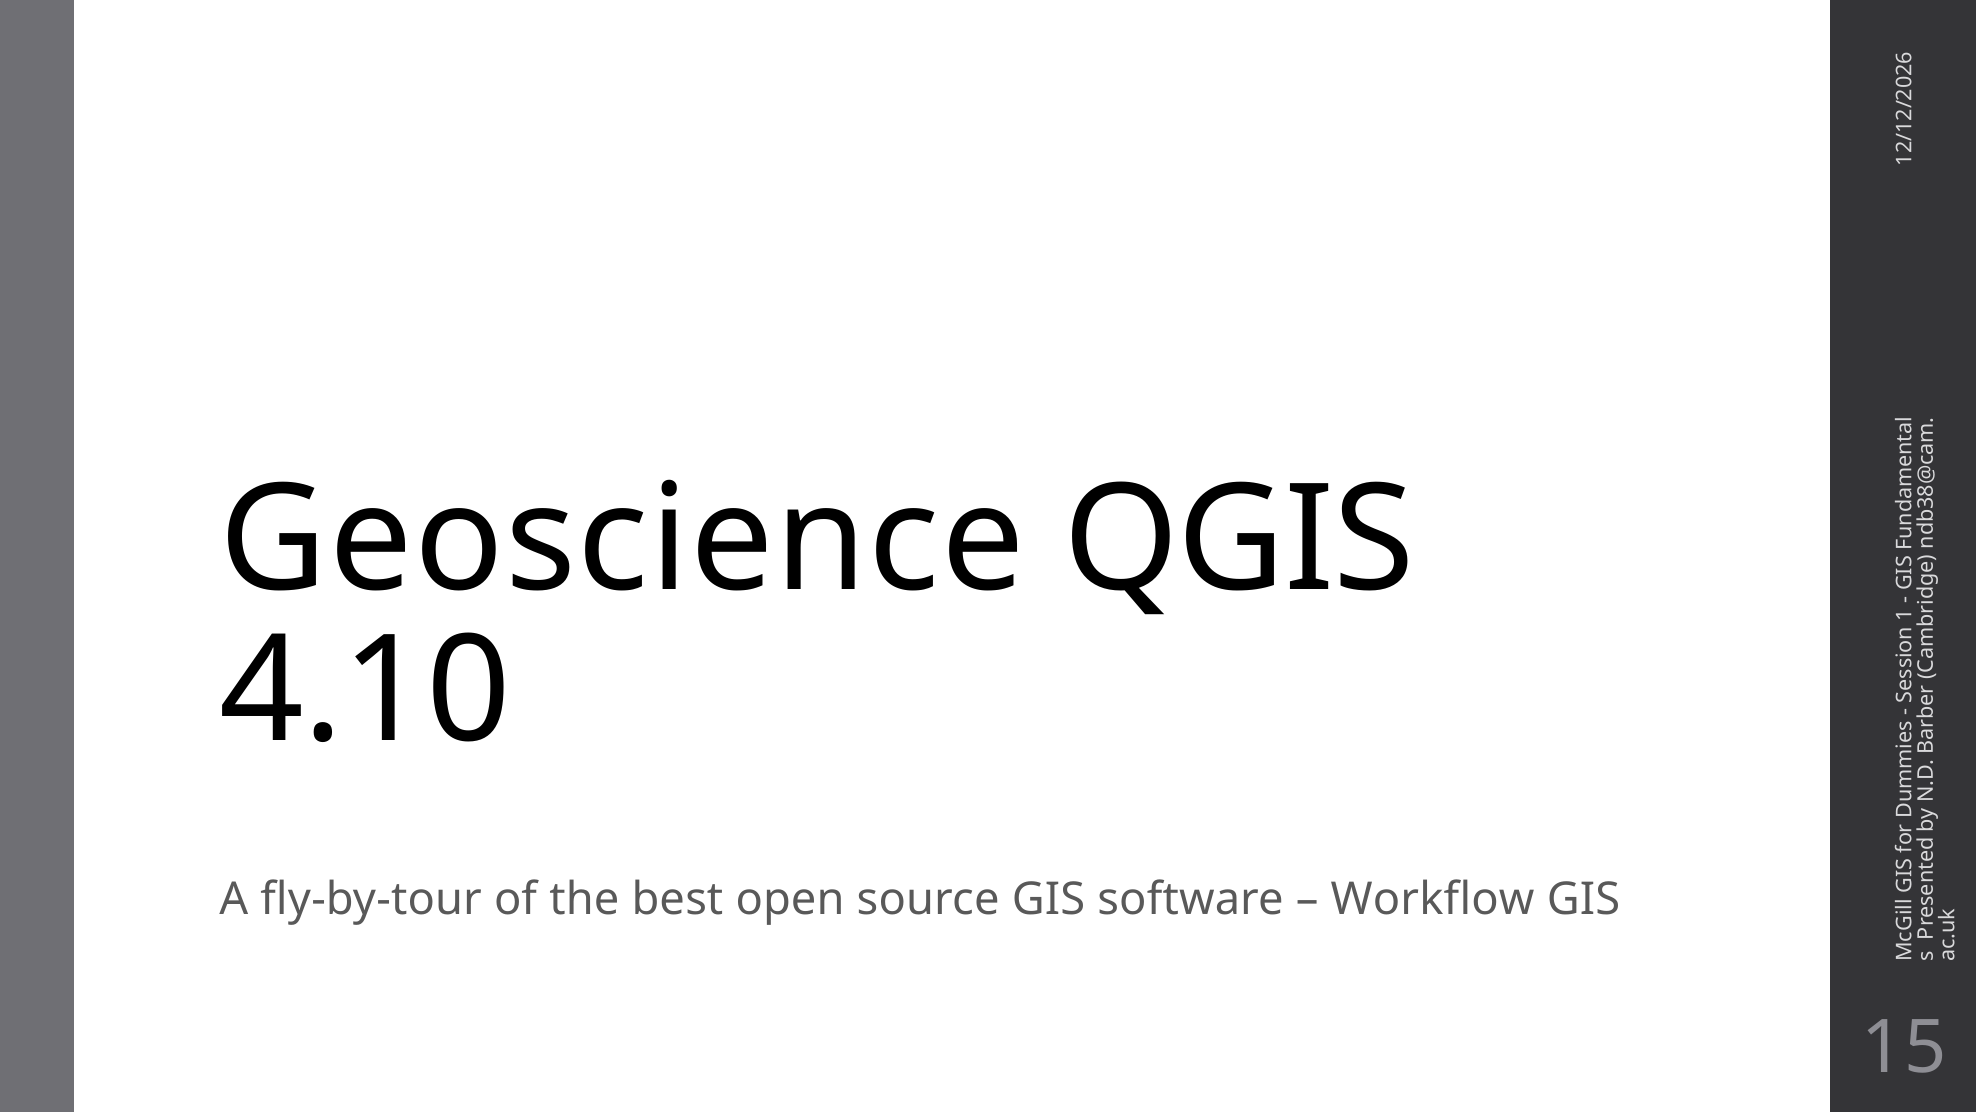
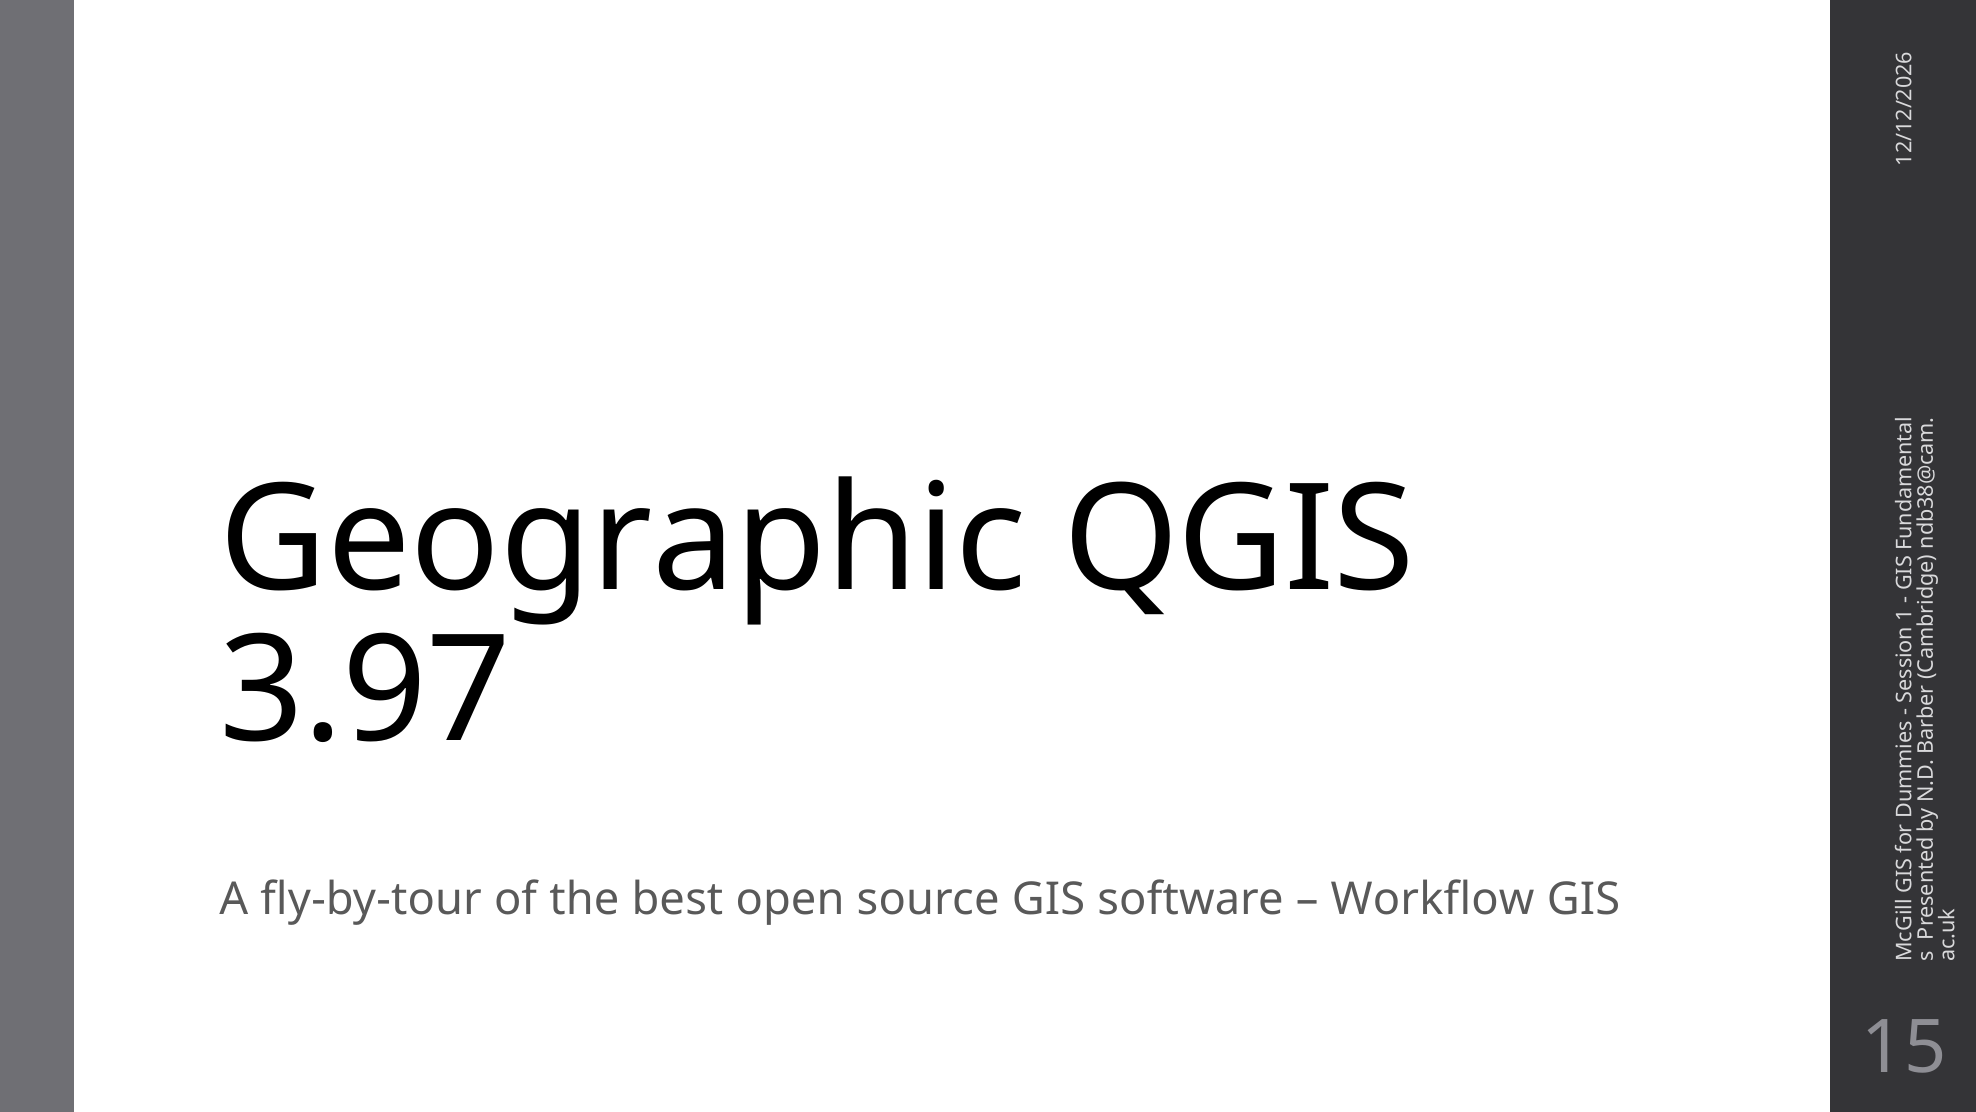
Geoscience: Geoscience -> Geographic (623, 540)
4.10: 4.10 -> 3.97 (365, 691)
